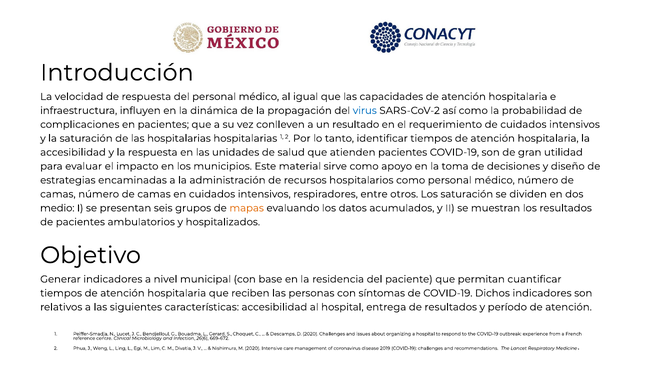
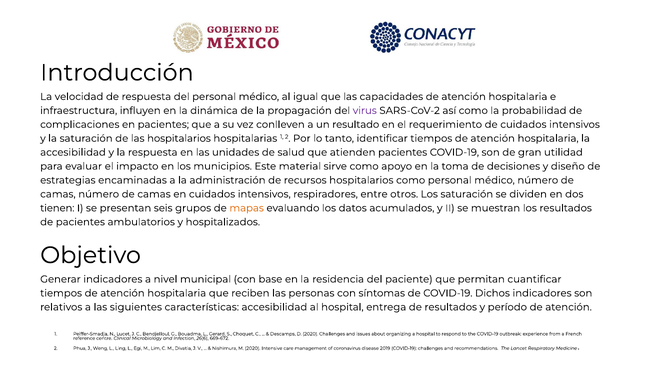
virus colour: blue -> purple (365, 110)
las hospitalarias: hospitalarias -> hospitalarios (179, 138)
medio: medio -> tienen (57, 208)
